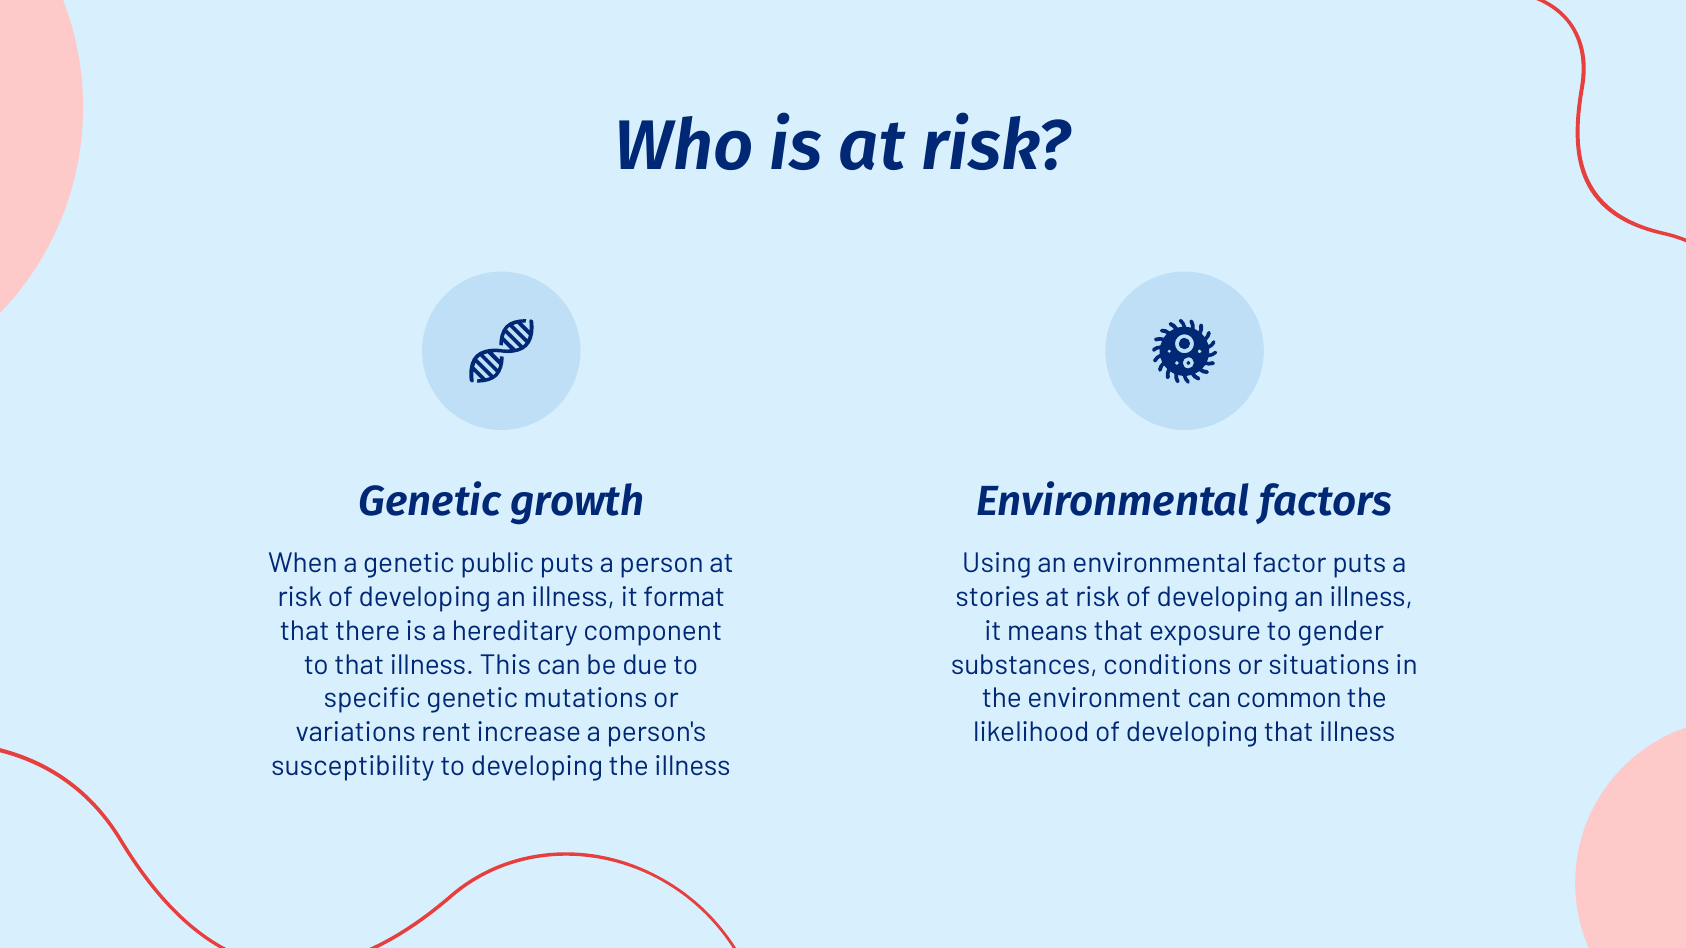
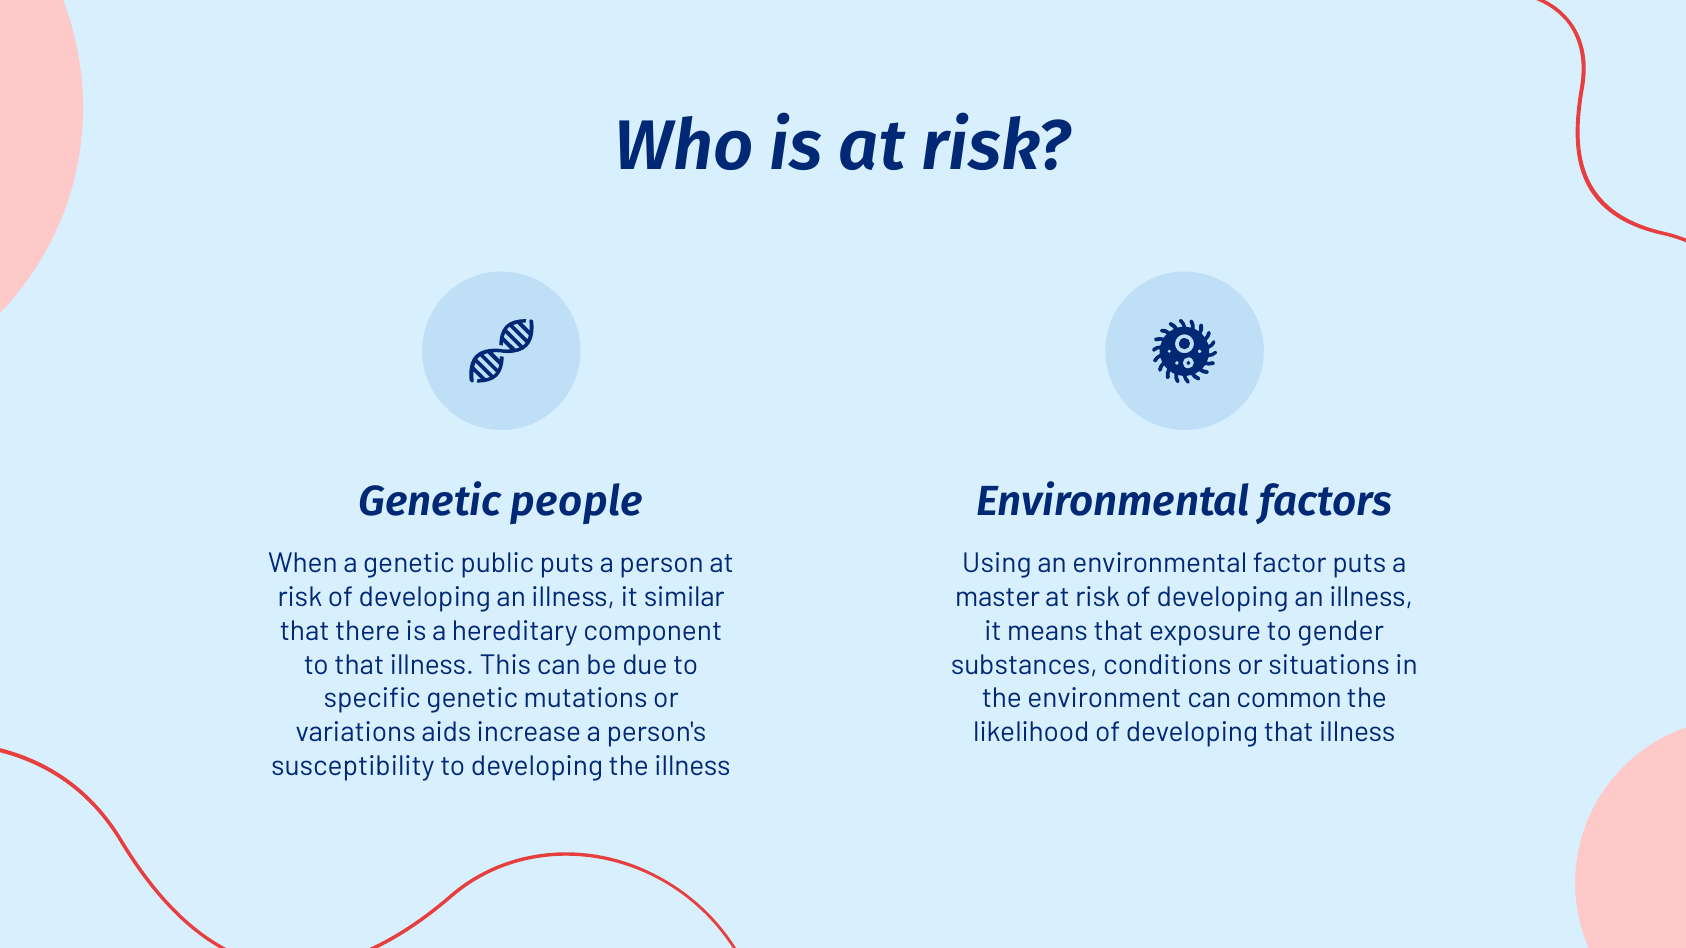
growth: growth -> people (577, 502)
format: format -> similar (684, 598)
stories: stories -> master (998, 598)
rent: rent -> aids (446, 733)
